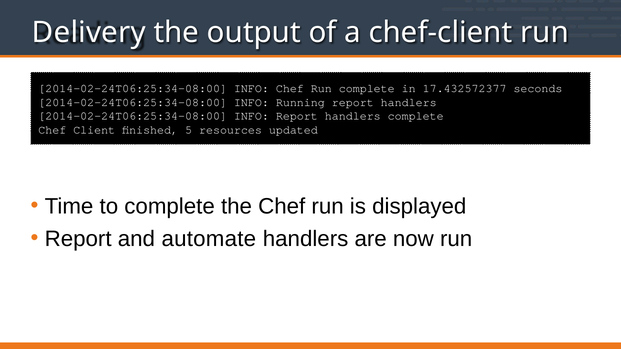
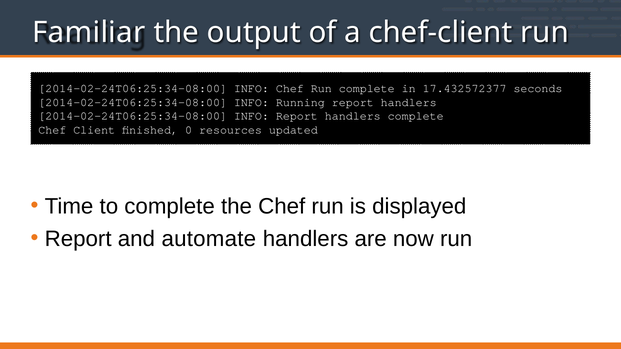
Delivery: Delivery -> Familiar (89, 32)
5: 5 -> 0 (189, 130)
